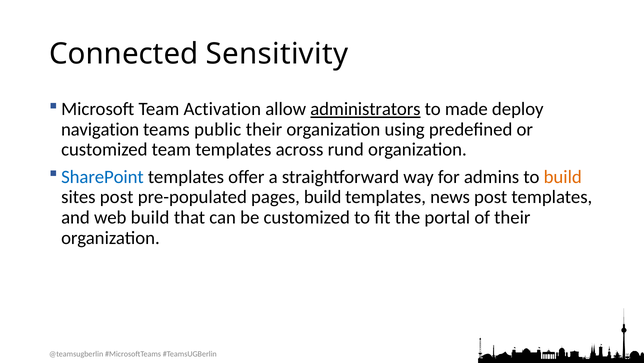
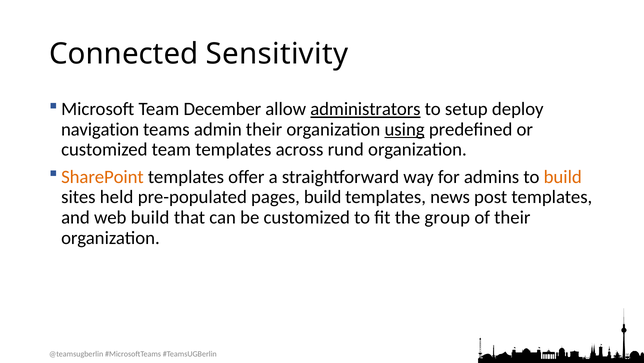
Activation: Activation -> December (222, 109)
made: made -> setup (466, 109)
public: public -> admin (218, 129)
using underline: none -> present (405, 129)
SharePoint colour: blue -> orange (102, 176)
sites post: post -> held (117, 197)
portal: portal -> group (447, 217)
